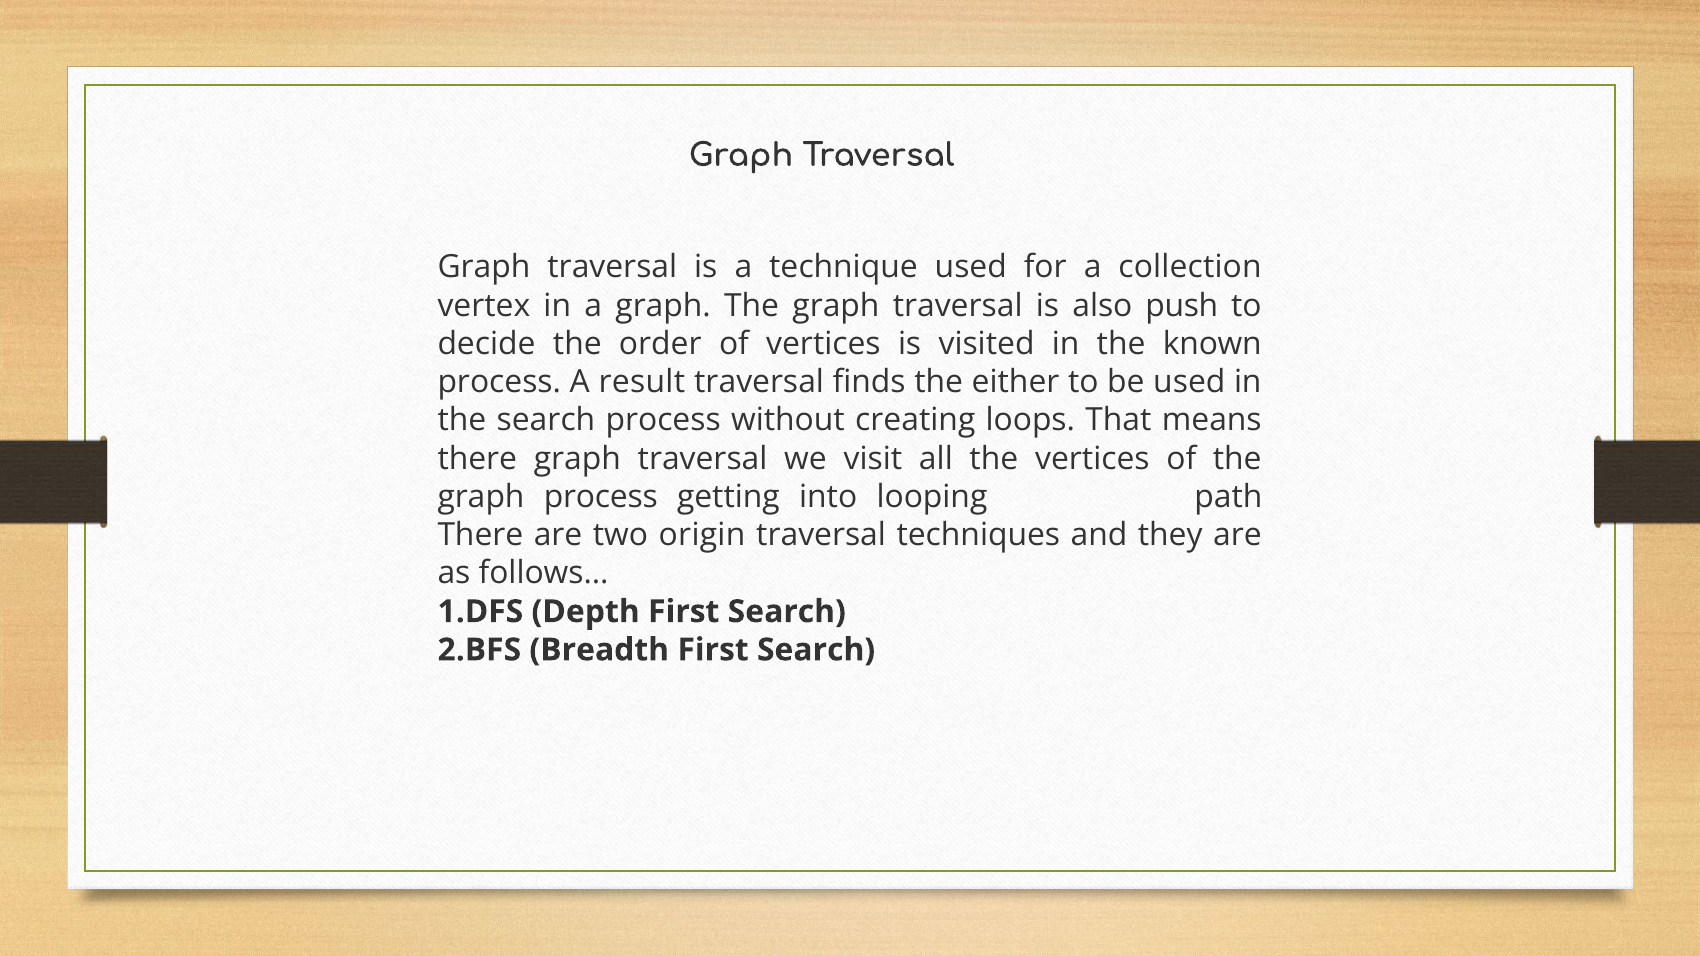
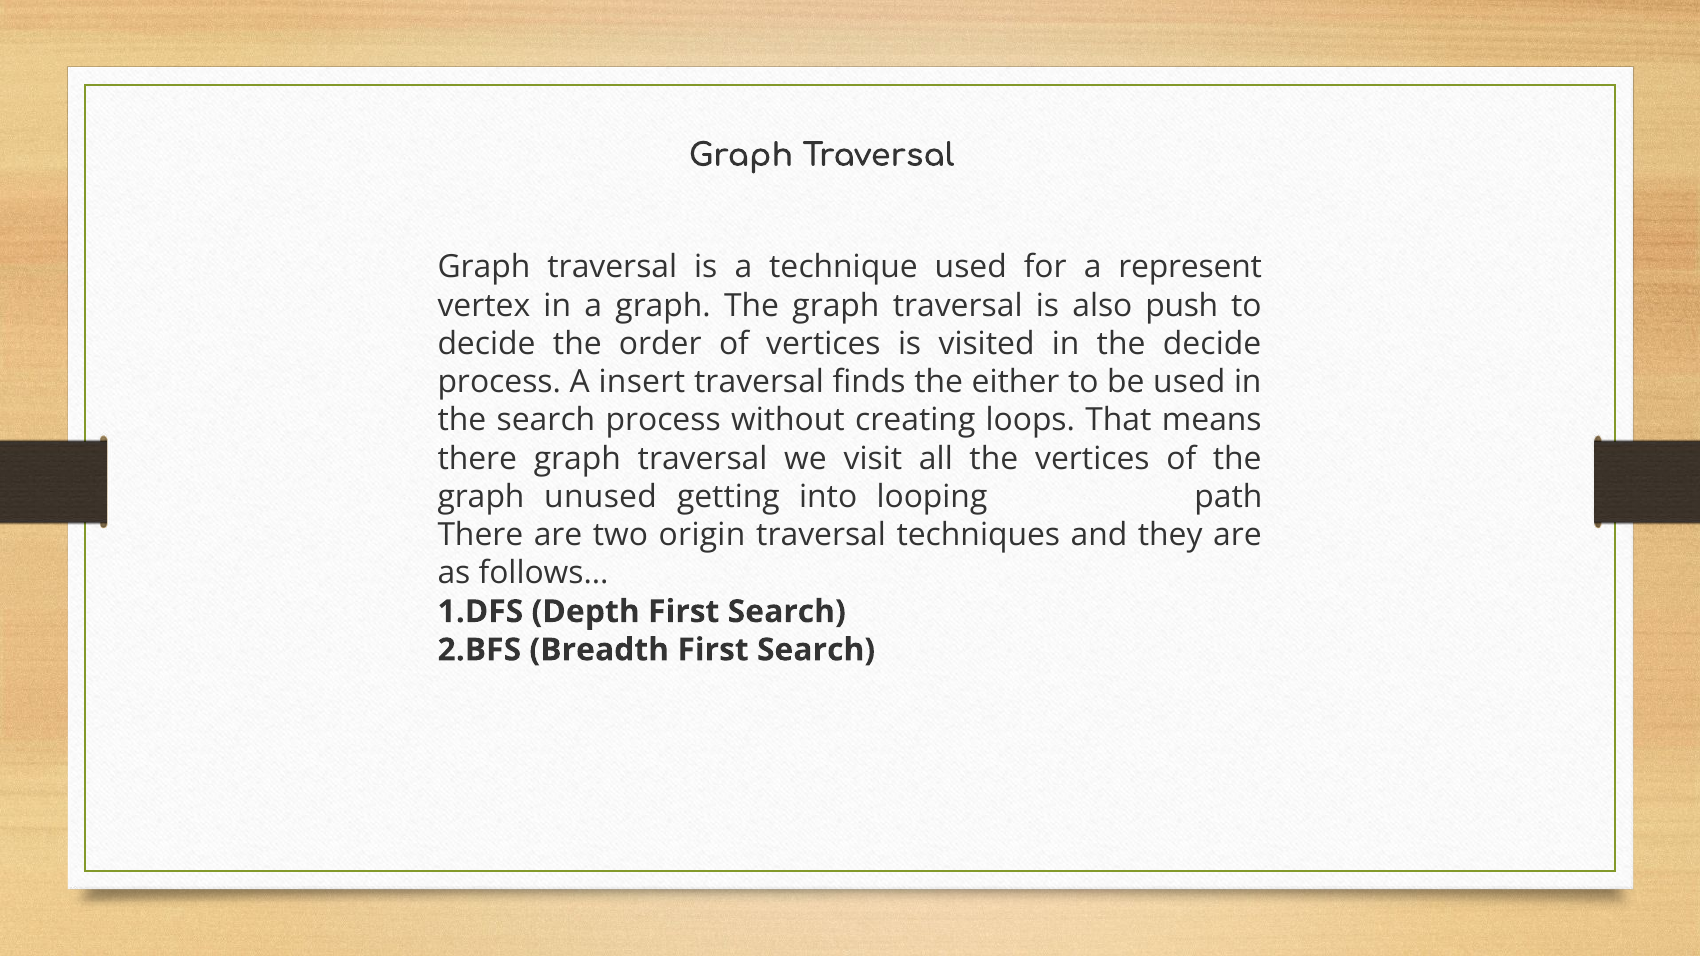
collection: collection -> represent (1190, 268)
the known: known -> decide (1212, 344)
result: result -> insert (642, 382)
graph process: process -> unused (601, 497)
